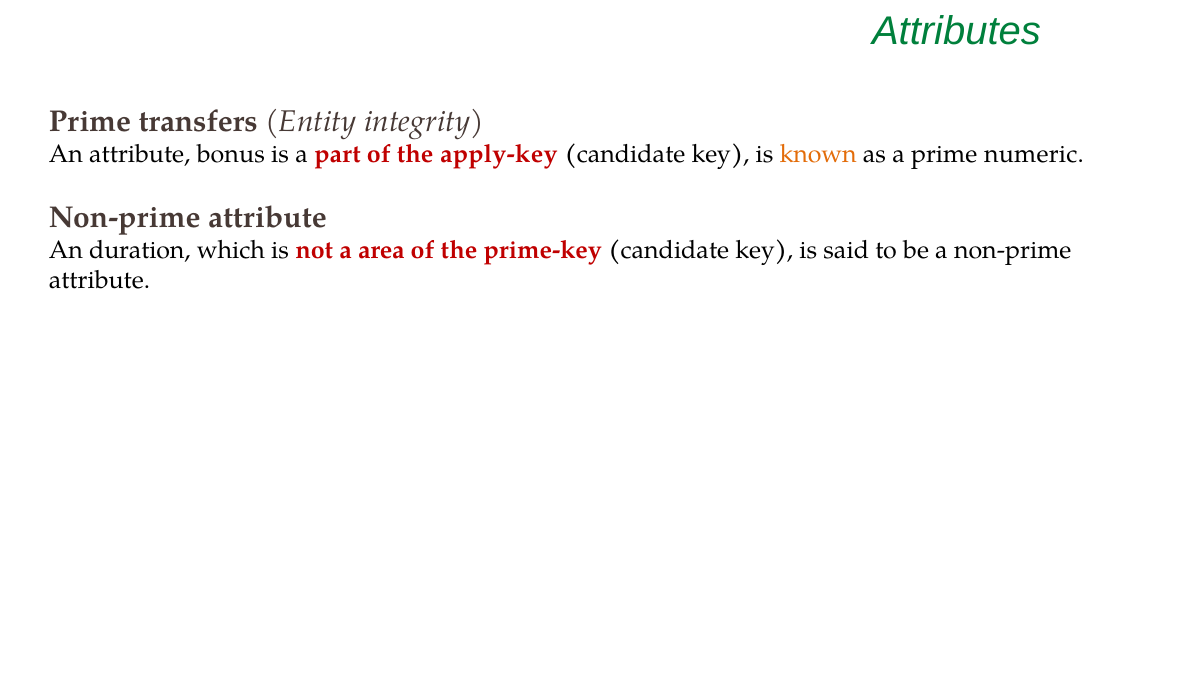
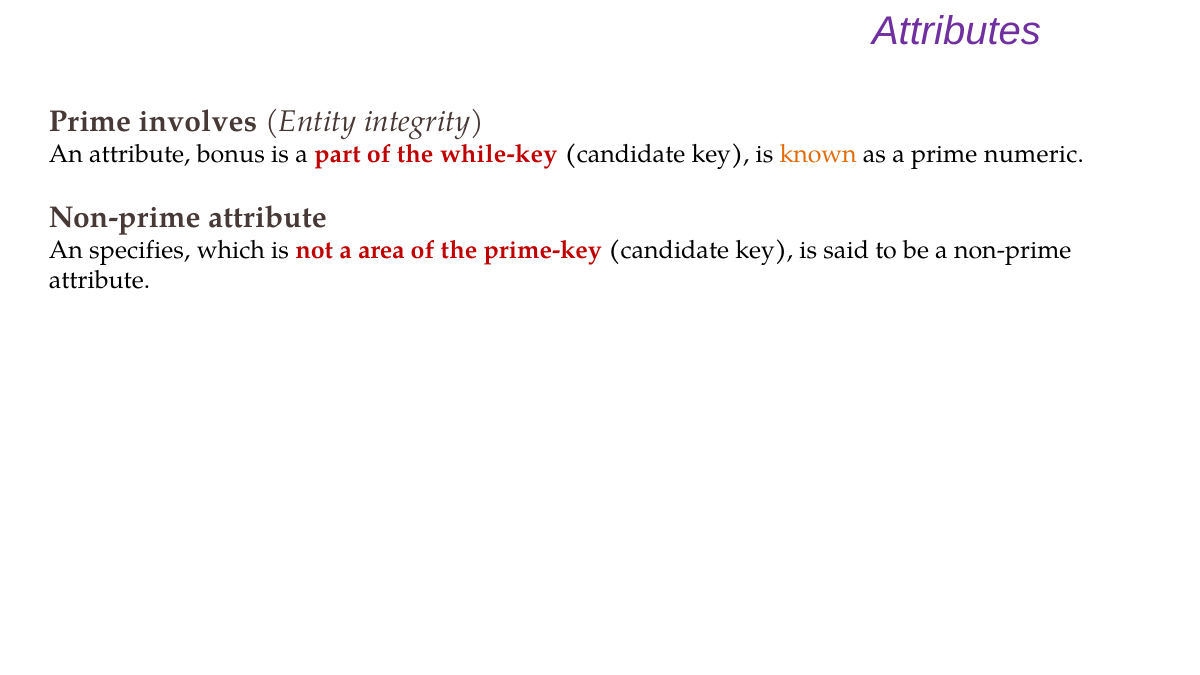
Attributes colour: green -> purple (957, 31)
transfers: transfers -> involves (198, 122)
apply-key: apply-key -> while-key (499, 155)
duration: duration -> specifies (140, 251)
